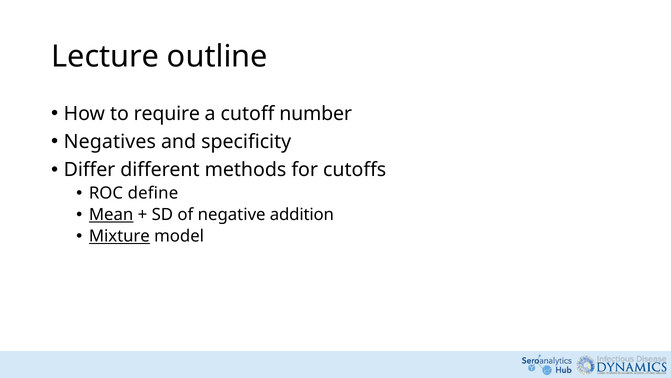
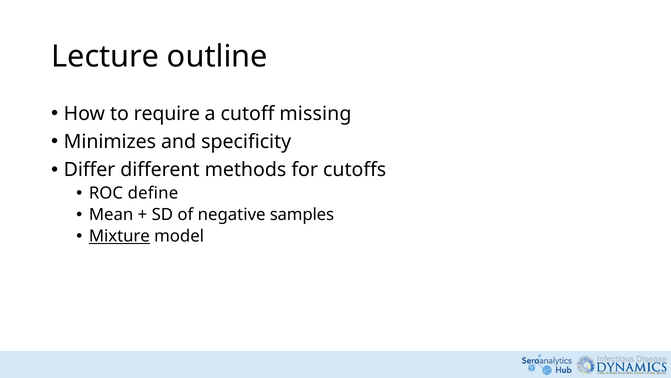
number: number -> missing (315, 113)
Negatives: Negatives -> Minimizes (110, 142)
Mean underline: present -> none (111, 214)
addition: addition -> samples (302, 214)
